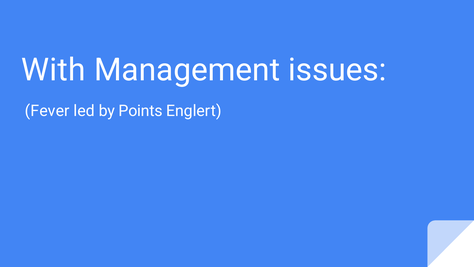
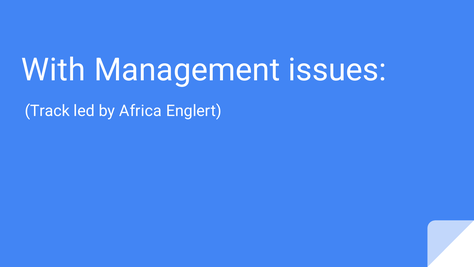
Fever: Fever -> Track (47, 111)
Points: Points -> Africa (141, 111)
